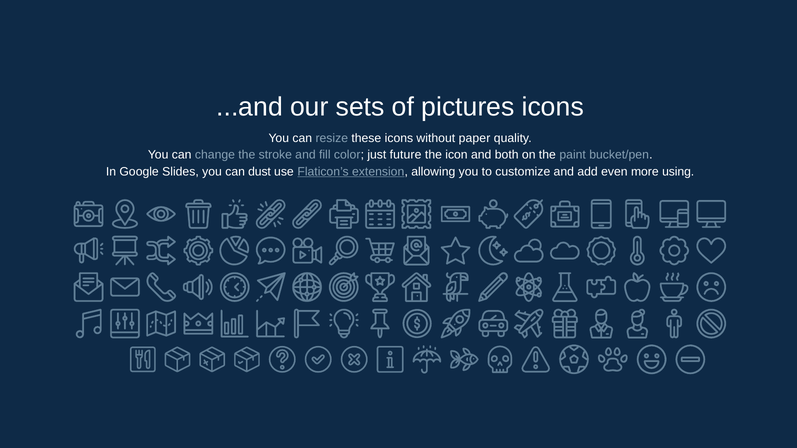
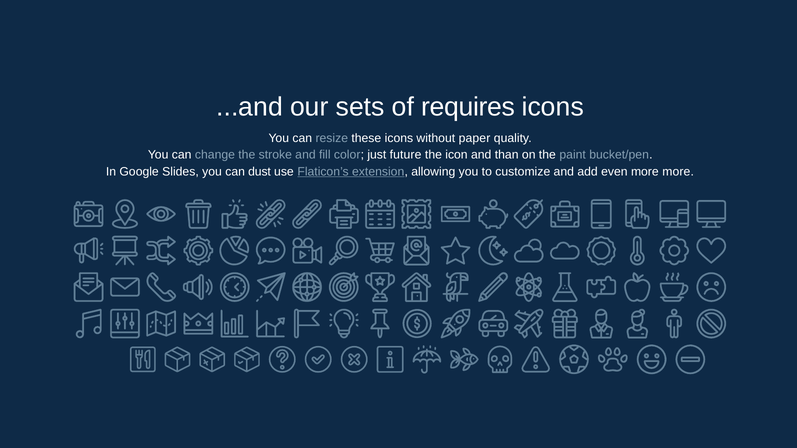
pictures: pictures -> requires (468, 107)
both: both -> than (507, 155)
more using: using -> more (678, 172)
